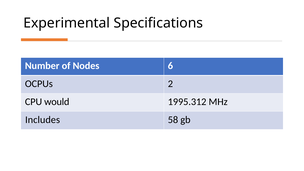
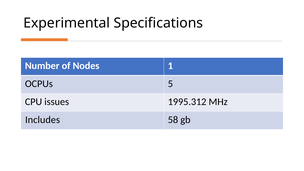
6: 6 -> 1 (170, 66)
2: 2 -> 5 (170, 84)
would: would -> issues (57, 102)
